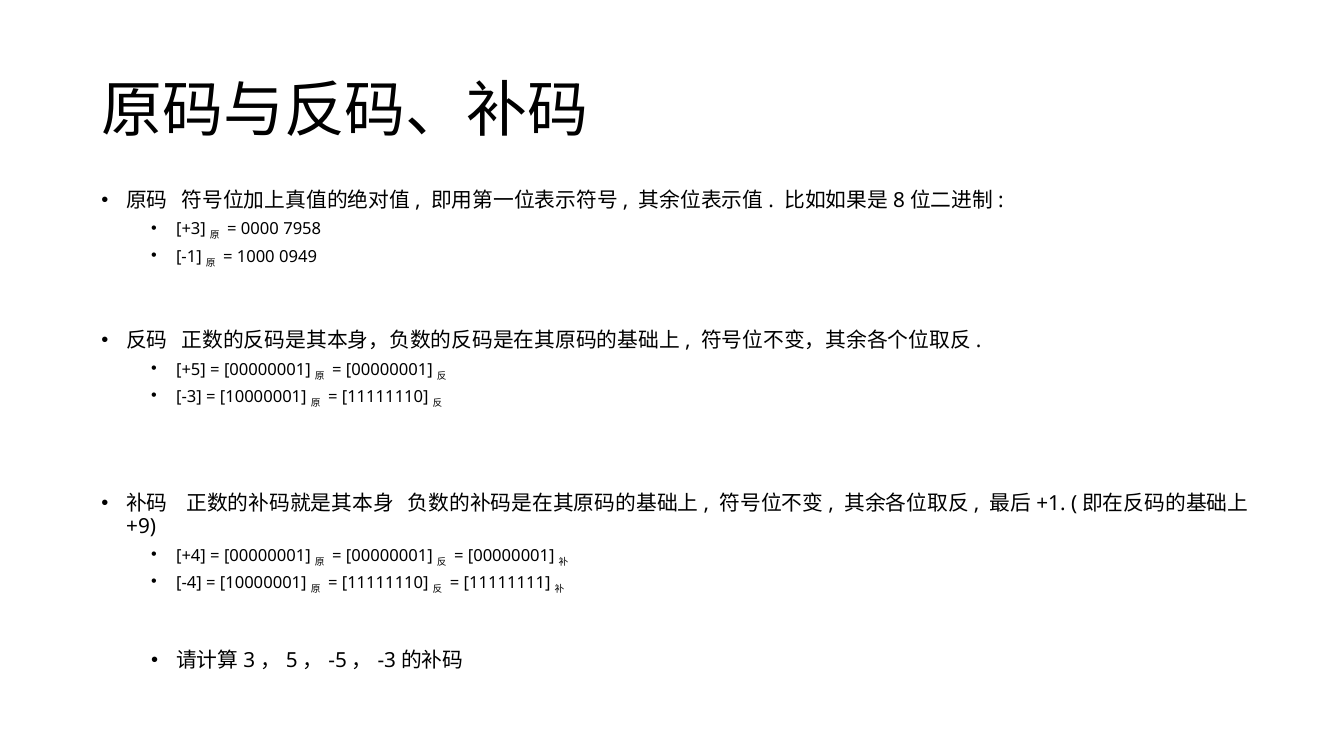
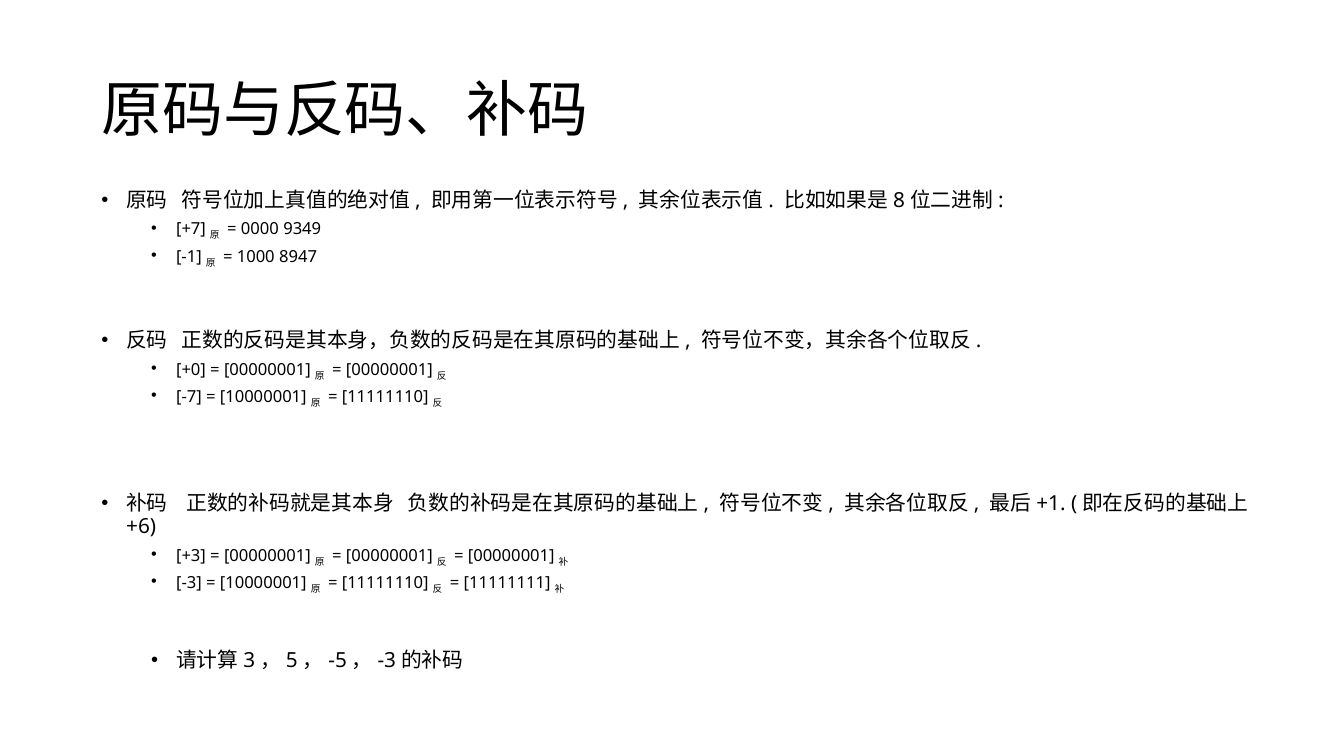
+3: +3 -> +7 (191, 229)
7958: 7958 -> 9349 (302, 229)
0949: 0949 -> 8947 (298, 257)
+5: +5 -> +0 (191, 370)
-3: -3 -> -7 (189, 397)
+9: +9 -> +6 (141, 527)
+4: +4 -> +3 (191, 556)
-4: -4 -> -3 (189, 583)
